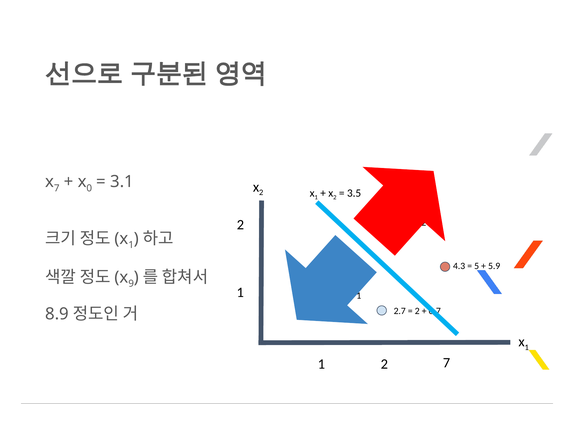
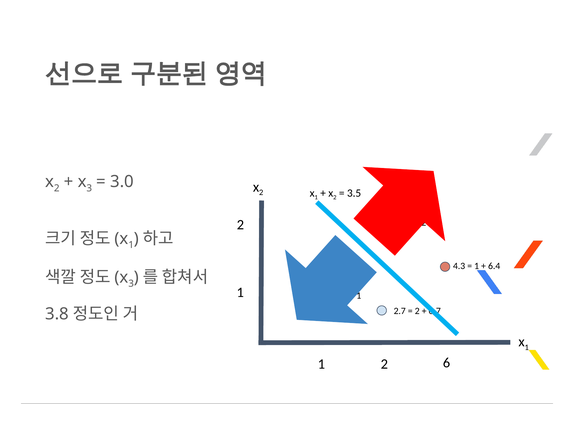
7: 7 -> 2 (57, 188)
0: 0 -> 3 (89, 188)
3.1: 3.1 -> 3.0 (122, 181)
5: 5 -> 1 (477, 266)
5.9: 5.9 -> 6.4 (494, 266)
9: 9 -> 3 (131, 283)
8.9: 8.9 -> 3.8 (57, 314)
2 7: 7 -> 6 (447, 362)
